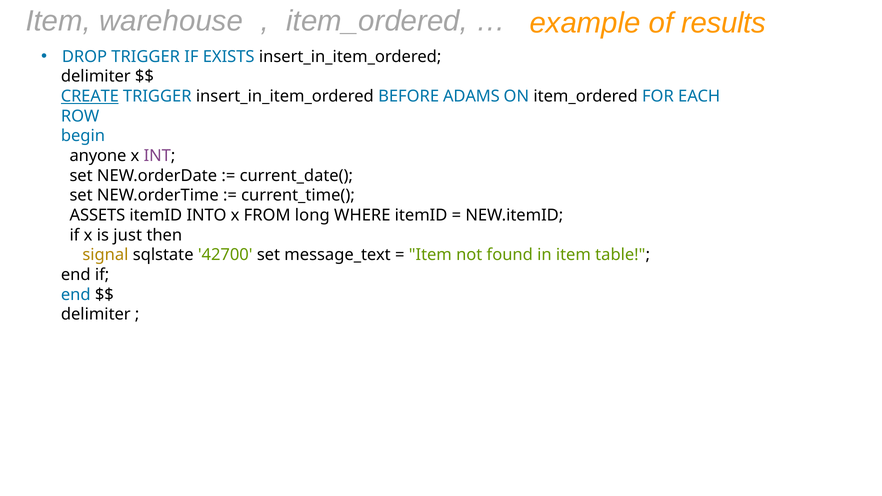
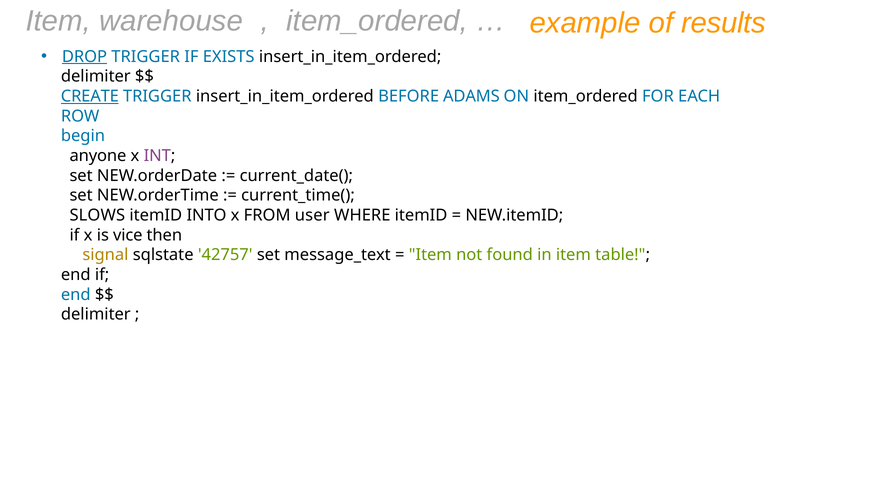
DROP underline: none -> present (84, 57)
ASSETS: ASSETS -> SLOWS (97, 215)
long: long -> user (312, 215)
just: just -> vice (128, 235)
42700: 42700 -> 42757 (225, 255)
